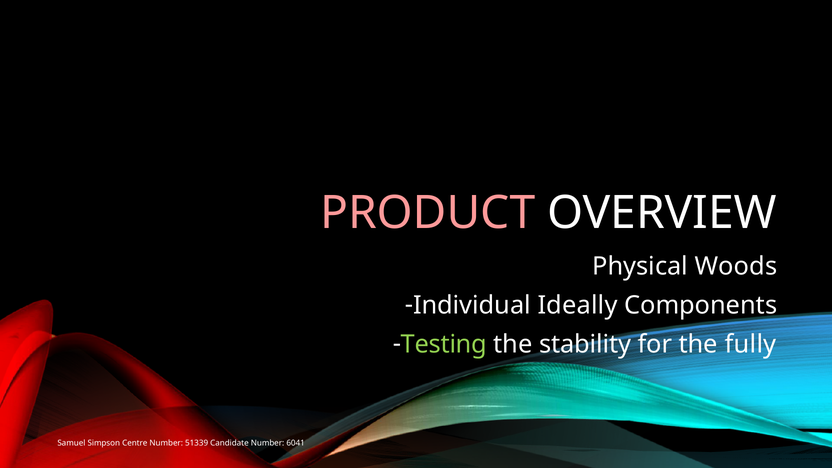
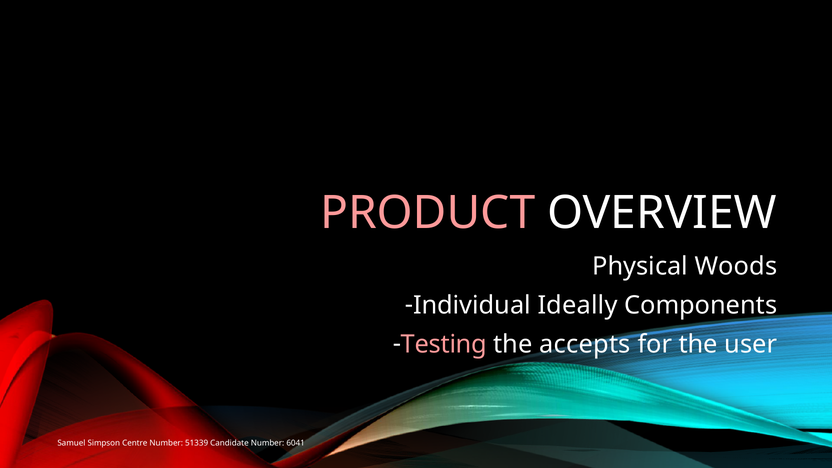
Testing colour: light green -> pink (444, 344)
stability: stability -> accepts (585, 344)
fully: fully -> user (751, 344)
